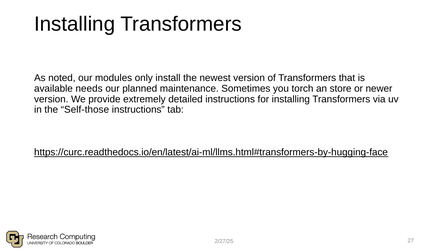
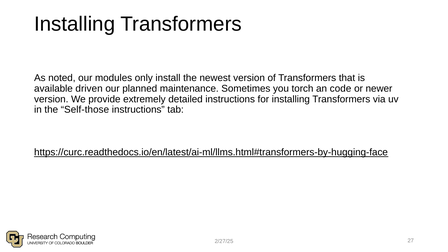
needs: needs -> driven (89, 89)
store: store -> code (341, 89)
